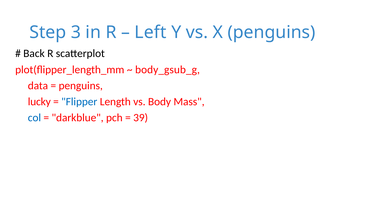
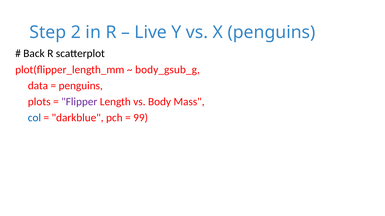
3: 3 -> 2 (76, 32)
Left: Left -> Live (151, 32)
lucky: lucky -> plots (39, 102)
Flipper colour: blue -> purple (79, 102)
39: 39 -> 99 (141, 118)
